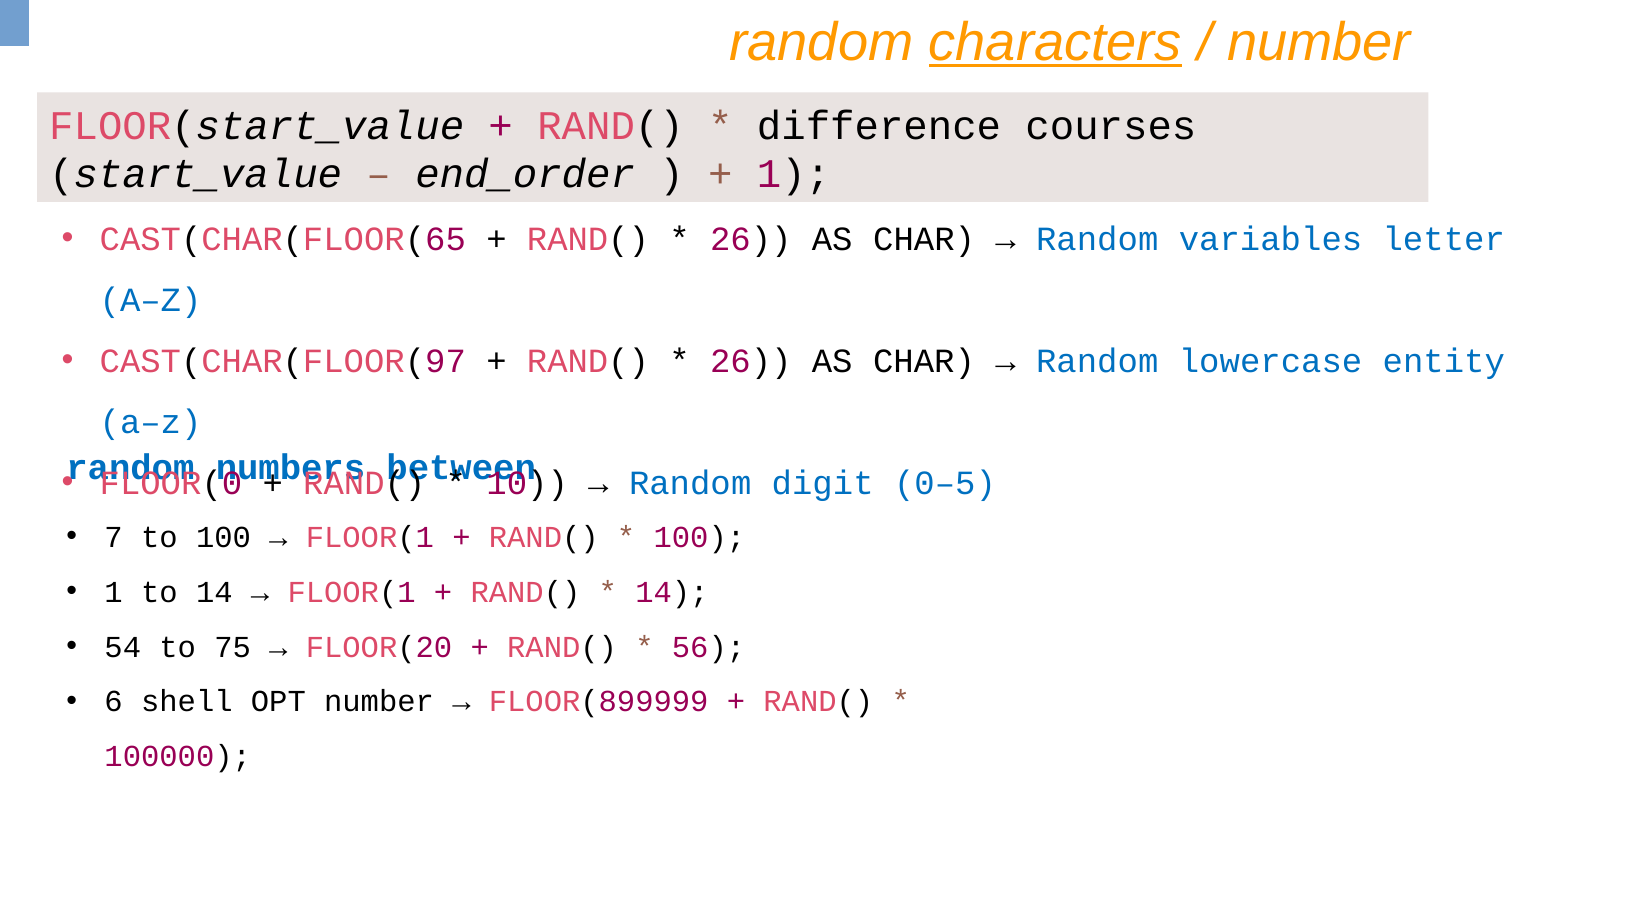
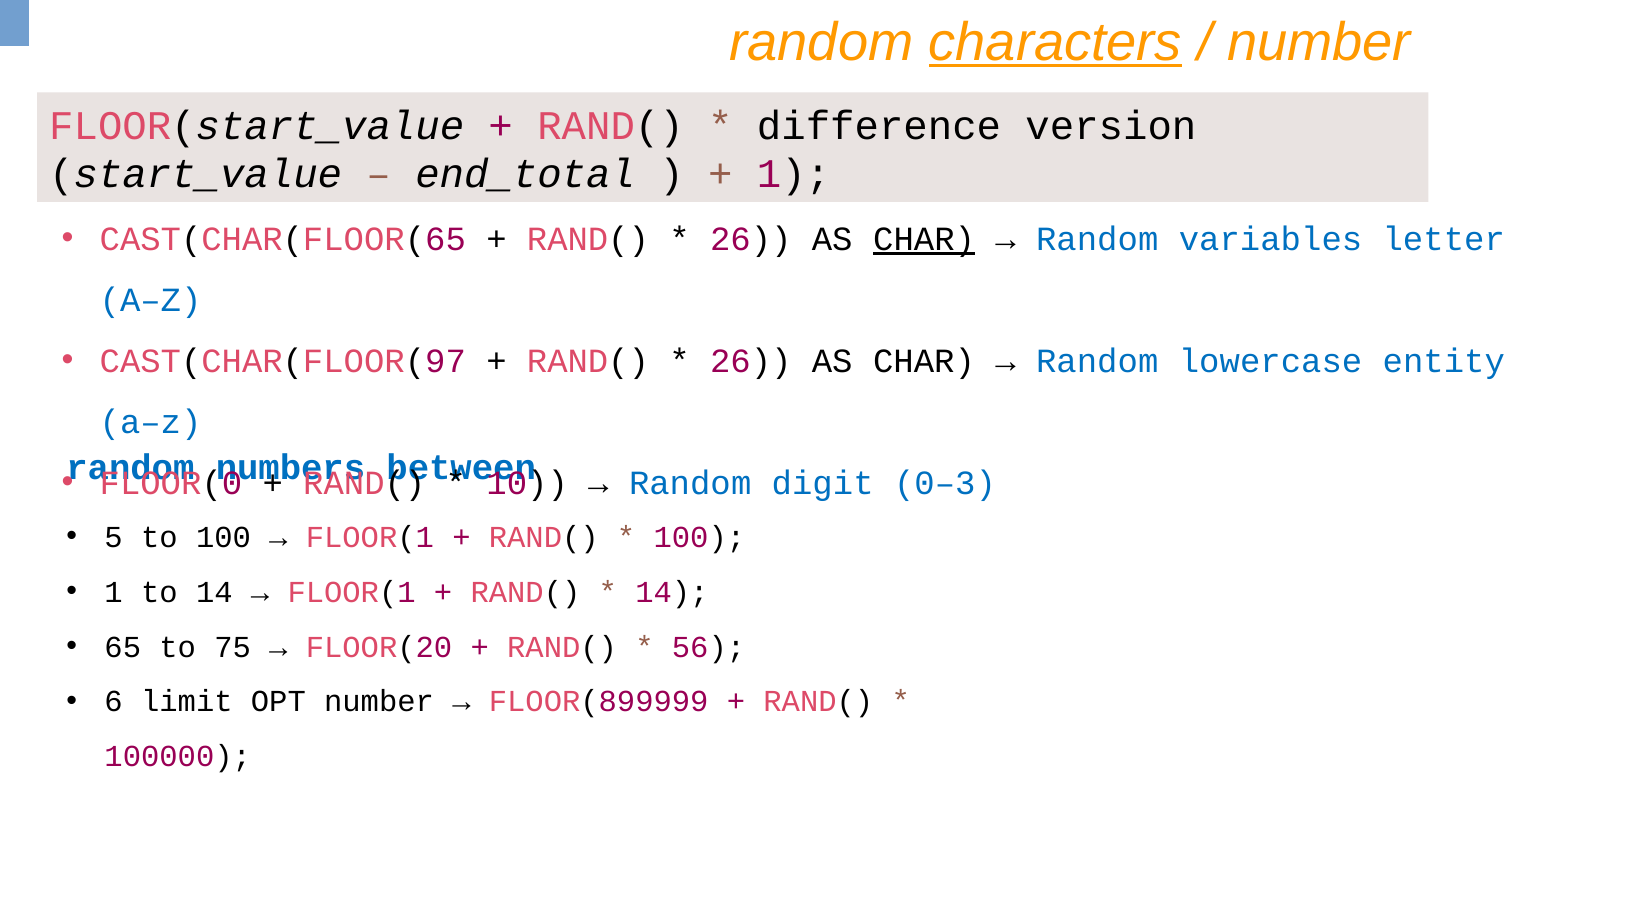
courses: courses -> version (1111, 126)
end_order: end_order -> end_total (525, 174)
CHAR underline: none -> present (924, 239)
0–5: 0–5 -> 0–3 (945, 483)
7: 7 -> 5 (114, 537)
54: 54 -> 65 (123, 647)
shell: shell -> limit (187, 702)
